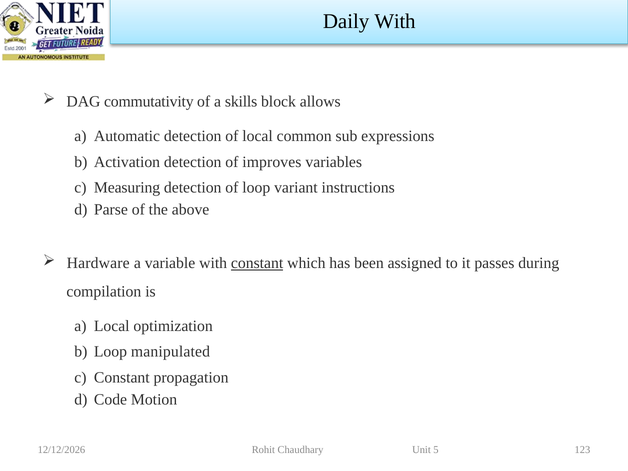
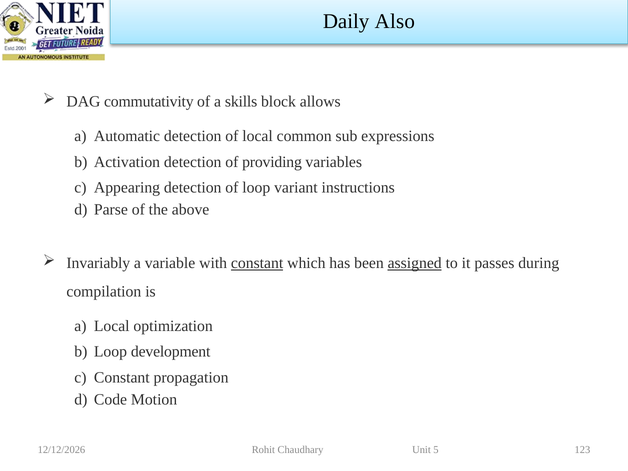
Daily With: With -> Also (395, 22)
improves: improves -> providing (272, 162)
Measuring: Measuring -> Appearing (127, 188)
Hardware: Hardware -> Invariably (98, 263)
assigned underline: none -> present (415, 263)
manipulated: manipulated -> development (171, 352)
